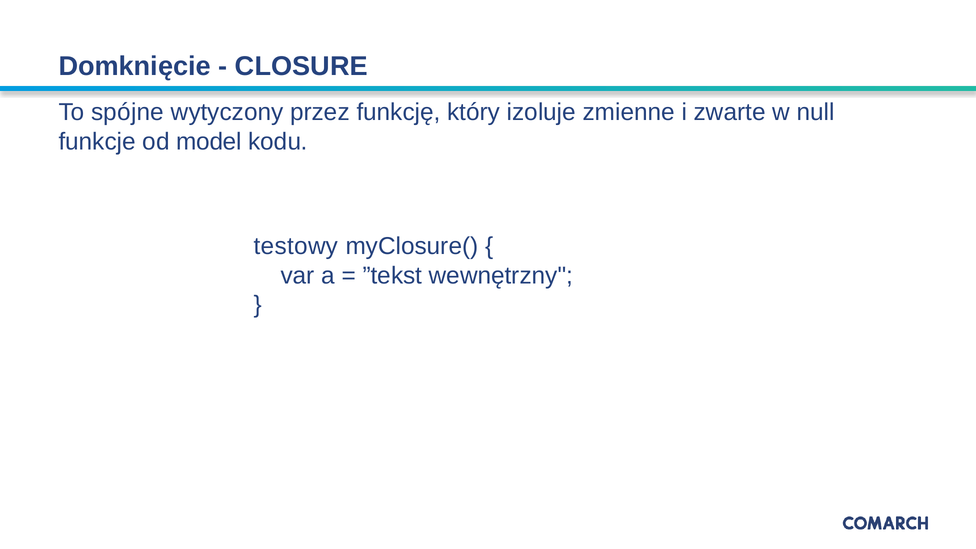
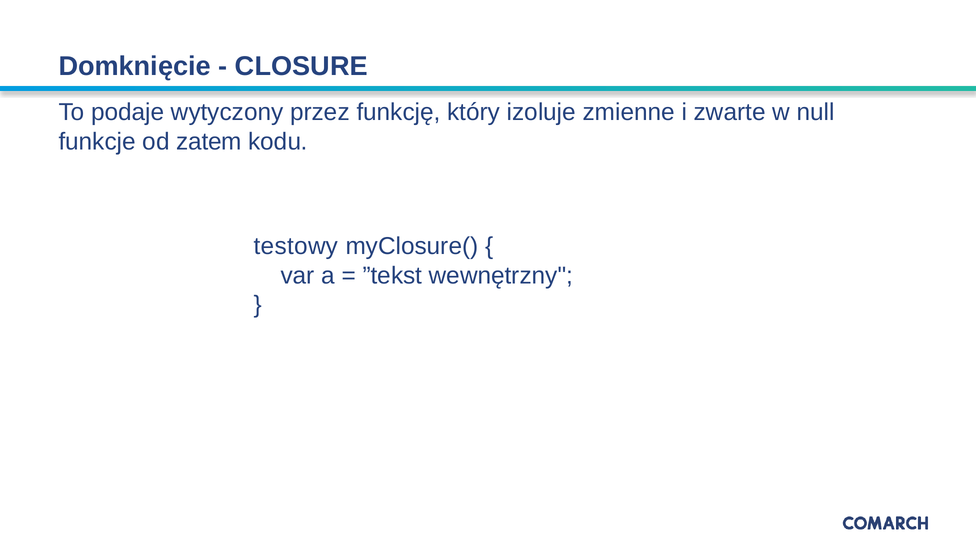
spójne: spójne -> podaje (128, 112)
model: model -> zatem (209, 142)
